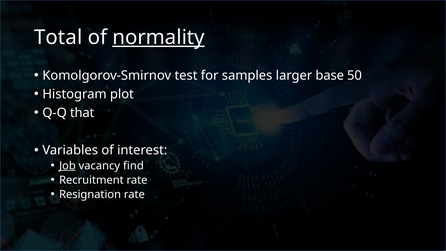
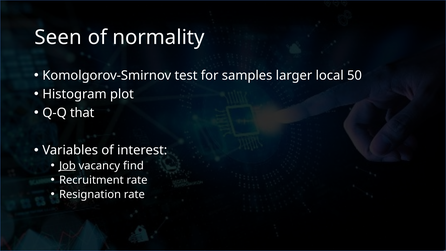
Total: Total -> Seen (58, 37)
normality underline: present -> none (159, 37)
base: base -> local (330, 75)
